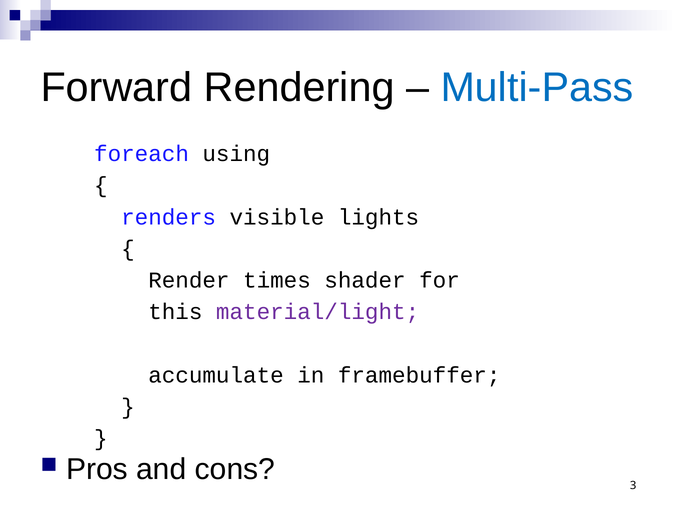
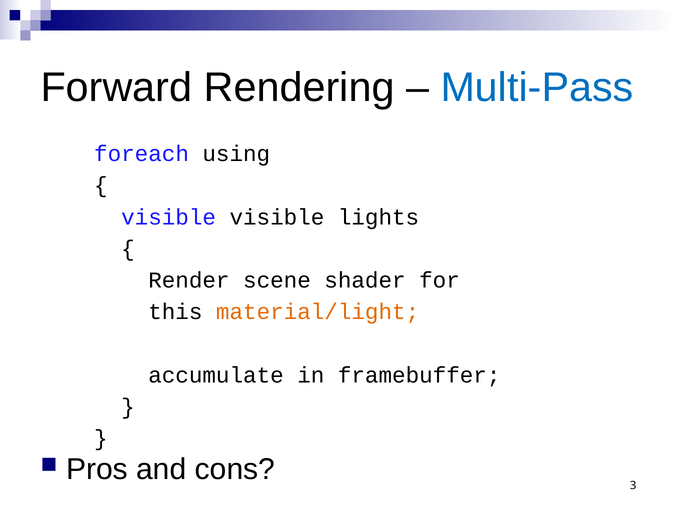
renders: renders -> visible (169, 217)
times: times -> scene (277, 280)
material/light colour: purple -> orange (318, 312)
